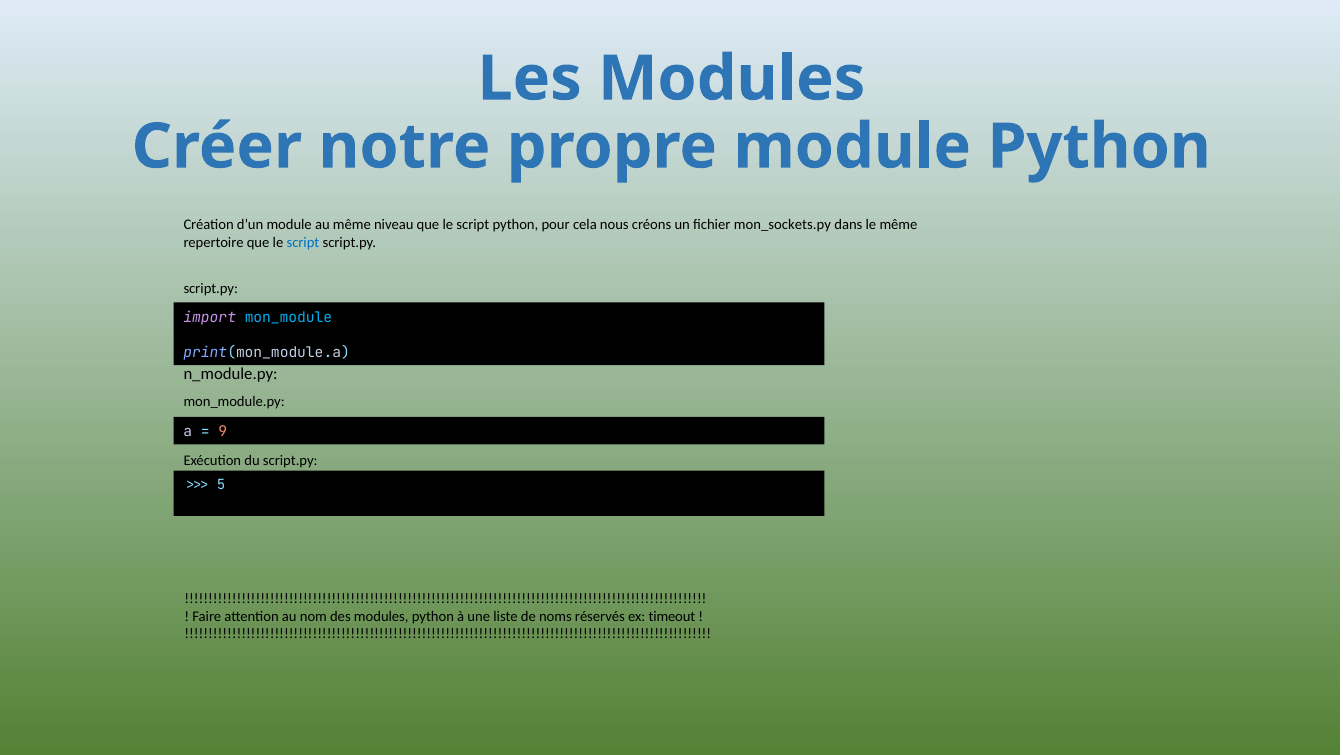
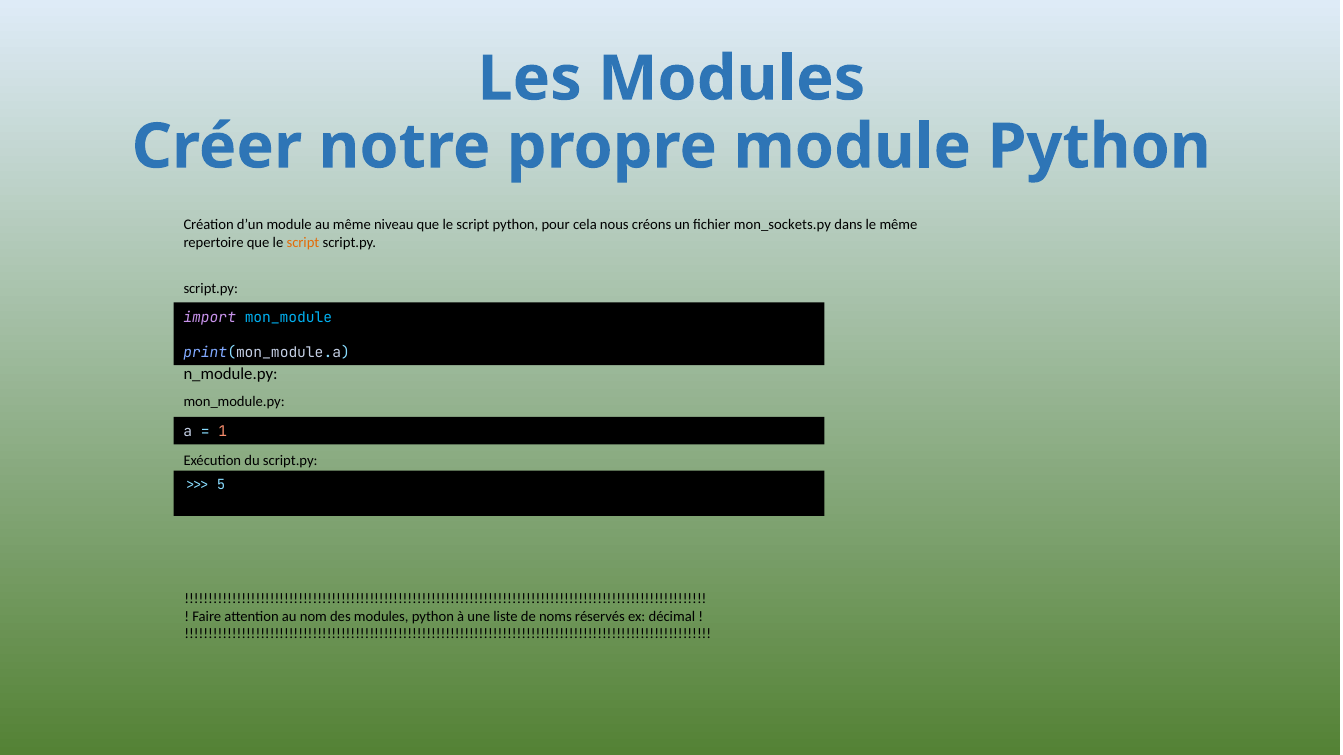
script colour: blue -> orange (303, 243)
9: 9 -> 1 (223, 432)
timeout: timeout -> décimal (672, 617)
